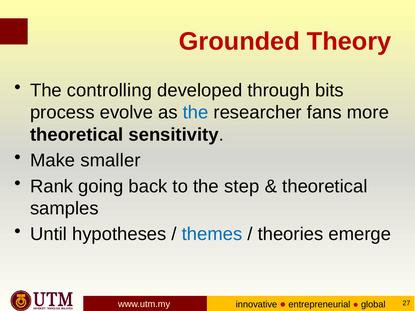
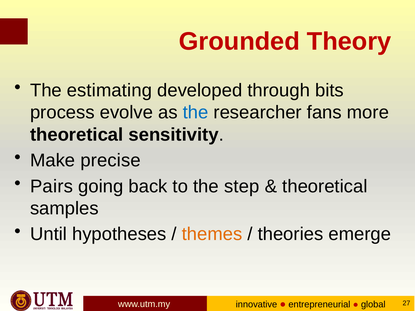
controlling: controlling -> estimating (109, 91)
smaller: smaller -> precise (111, 161)
Rank: Rank -> Pairs (52, 186)
themes colour: blue -> orange (212, 234)
